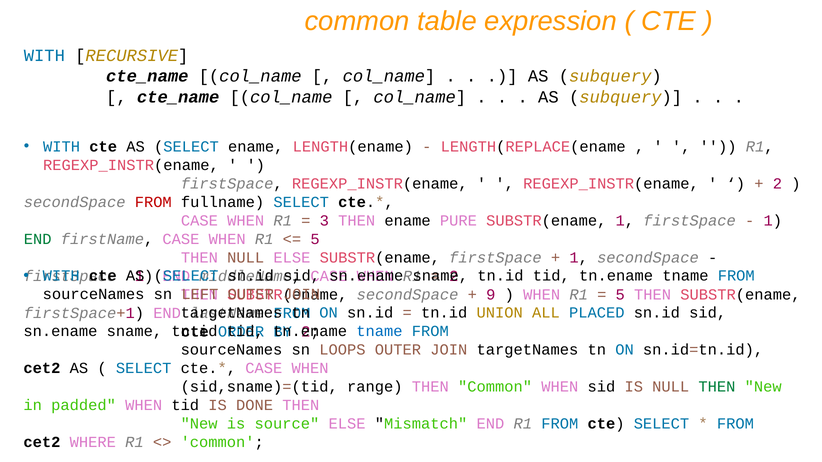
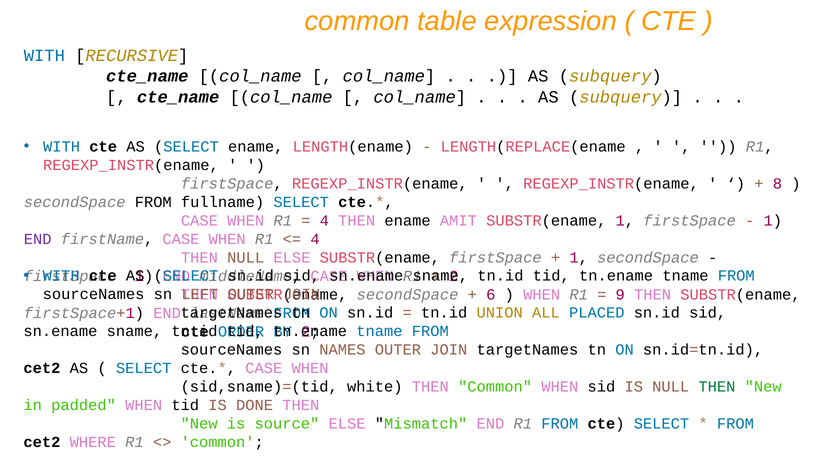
2: 2 -> 8 (777, 184)
FROM colour: red -> black (153, 202)
3: 3 -> 4 (324, 221)
PURE: PURE -> AMIT (458, 221)
END colour: green -> purple (38, 239)
5: 5 -> 4 (315, 239)
9: 9 -> 6 (491, 295)
5: 5 -> 9 (620, 295)
LOOPS: LOOPS -> NAMES (342, 350)
range: range -> white (375, 387)
